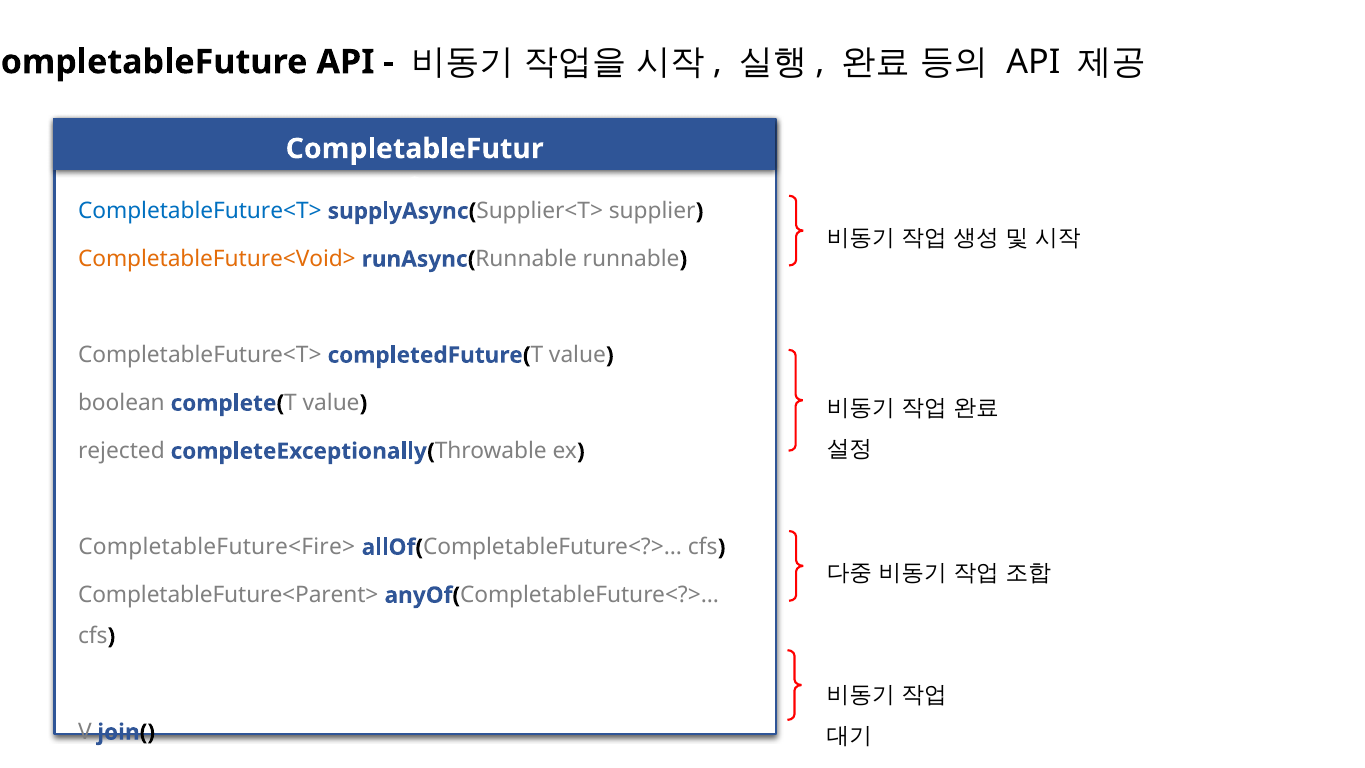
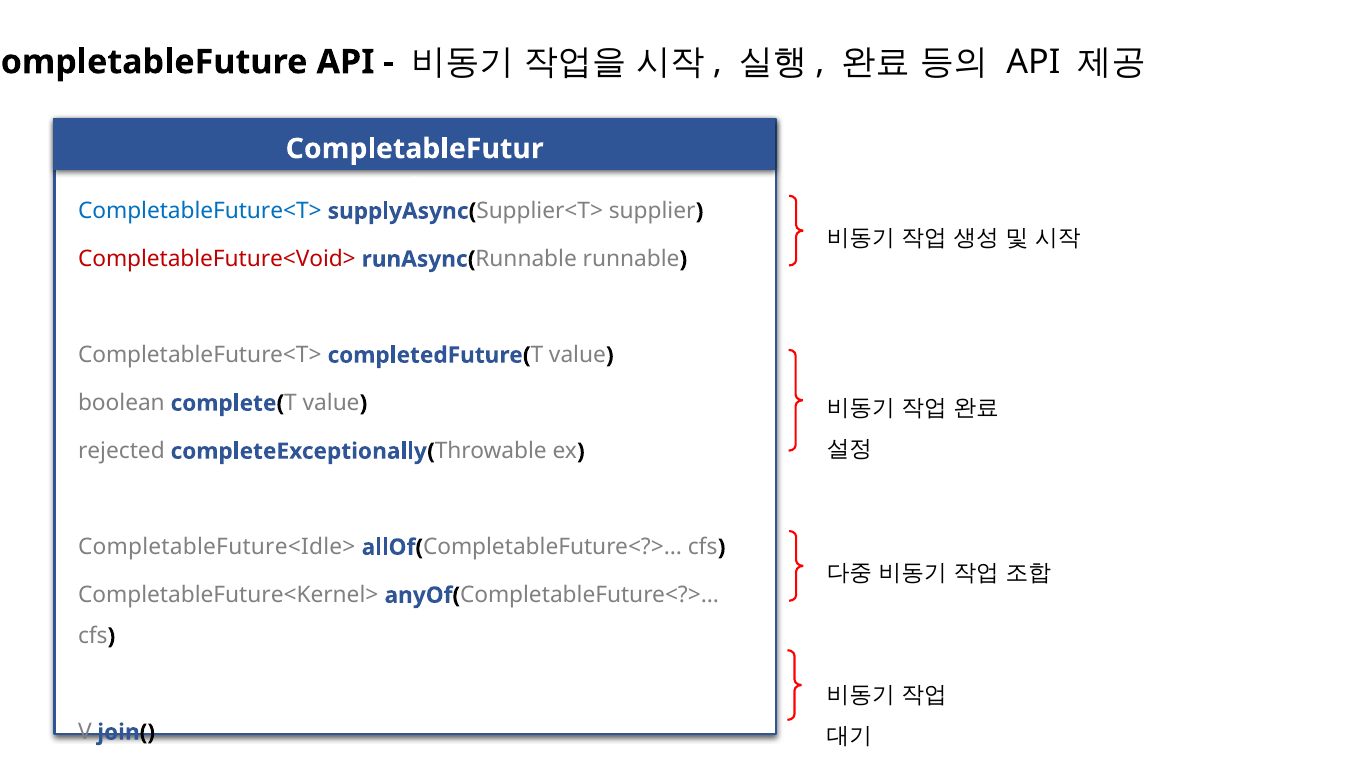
CompletableFuture<Void> colour: orange -> red (217, 259)
CompletableFuture<Fire>: CompletableFuture<Fire> -> CompletableFuture<Idle> (217, 547)
CompletableFuture<Parent>: CompletableFuture<Parent> -> CompletableFuture<Kernel> (228, 595)
